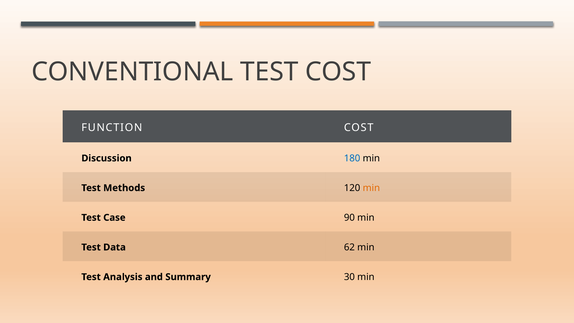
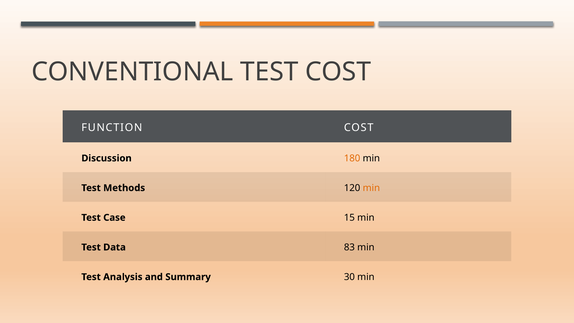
180 colour: blue -> orange (352, 158)
90: 90 -> 15 (349, 218)
62: 62 -> 83 (349, 247)
